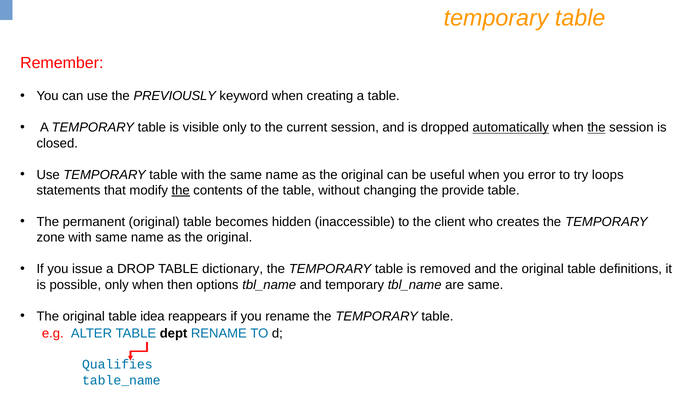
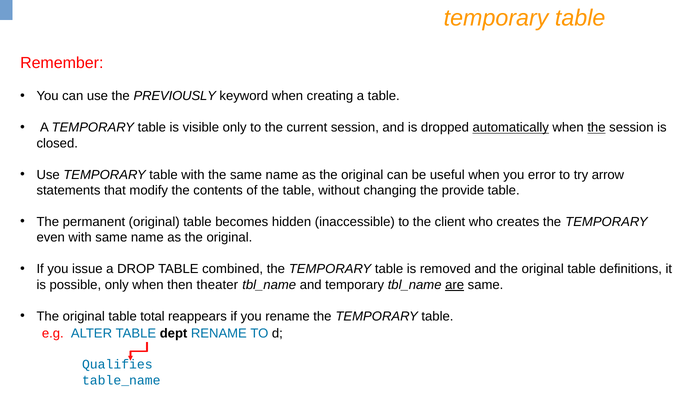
loops: loops -> arrow (608, 175)
the underline: present -> none (181, 190)
zone: zone -> even (51, 237)
dictionary: dictionary -> combined (233, 269)
options: options -> theater (217, 284)
are underline: none -> present (455, 284)
idea: idea -> total (152, 316)
